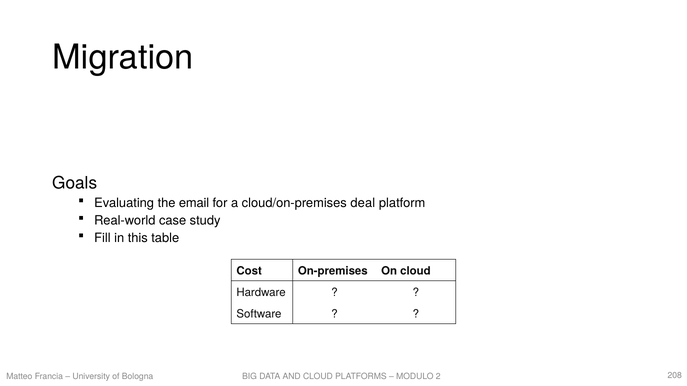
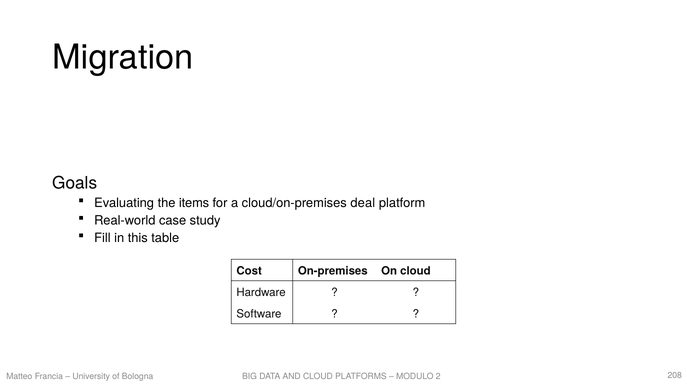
email: email -> items (194, 203)
